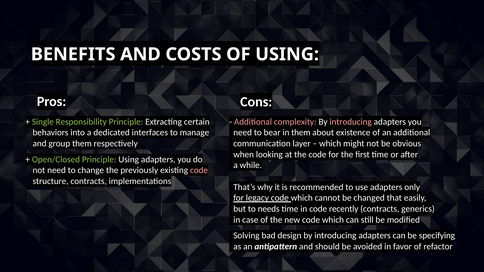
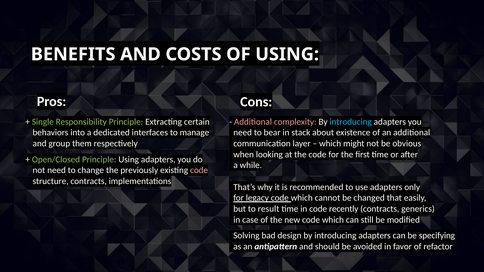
introducing colour: pink -> light blue (351, 122)
in them: them -> stack (301, 133)
needs: needs -> result (269, 209)
